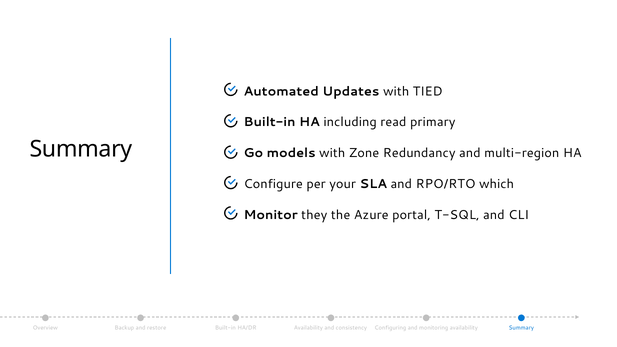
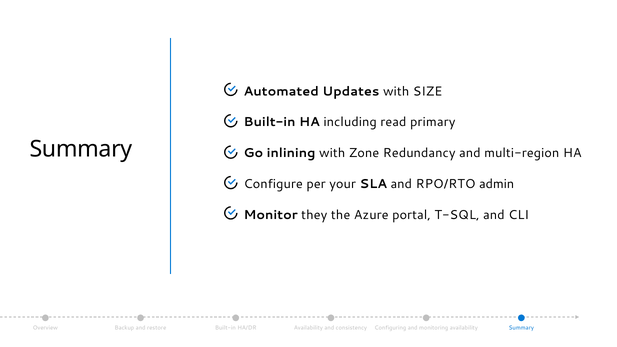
TIED: TIED -> SIZE (428, 91)
models: models -> inlining (291, 153)
which: which -> admin (497, 184)
